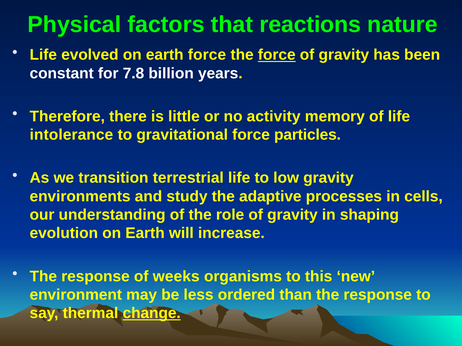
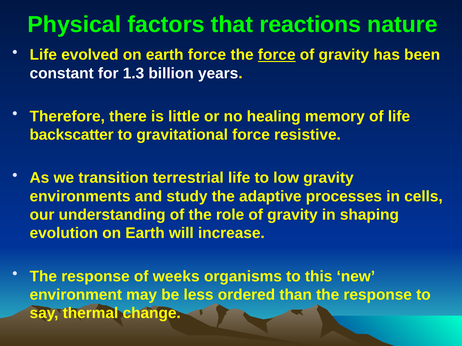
7.8: 7.8 -> 1.3 (133, 73)
activity: activity -> healing (274, 117)
intolerance: intolerance -> backscatter (72, 135)
particles: particles -> resistive (307, 135)
change underline: present -> none (152, 314)
